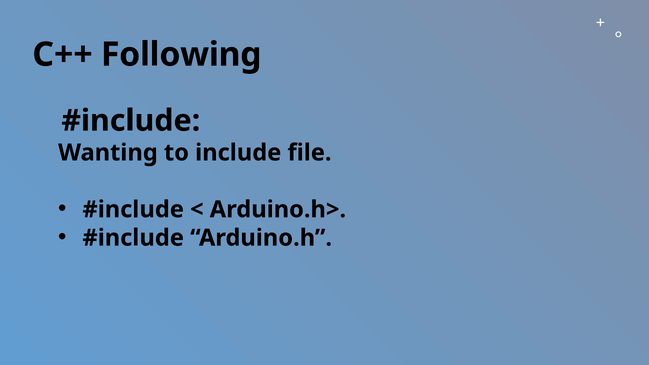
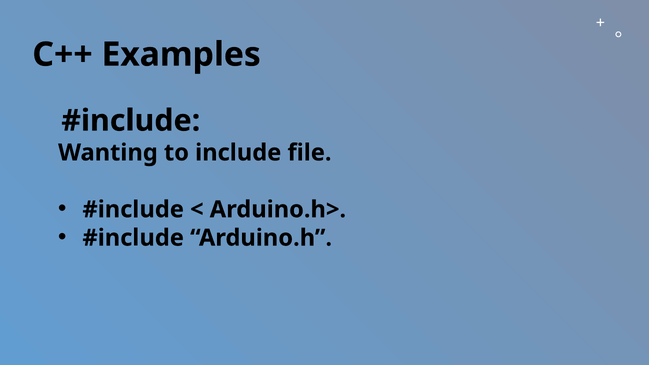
Following: Following -> Examples (181, 55)
